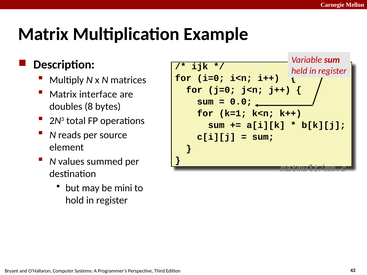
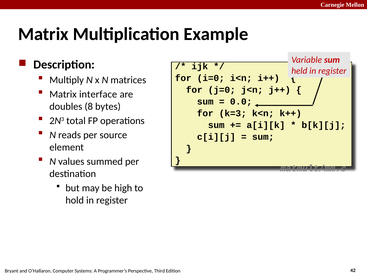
k=1: k=1 -> k=3 (233, 114)
mini: mini -> high (123, 188)
